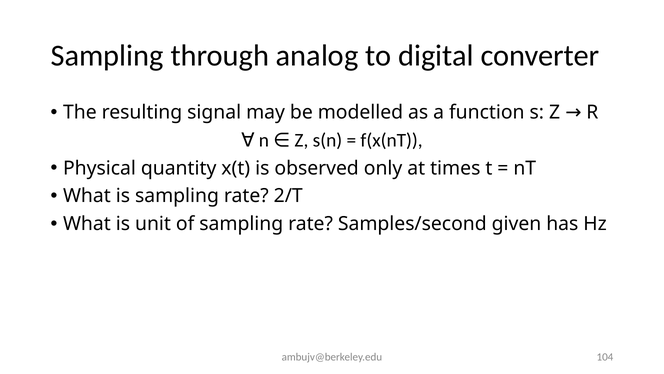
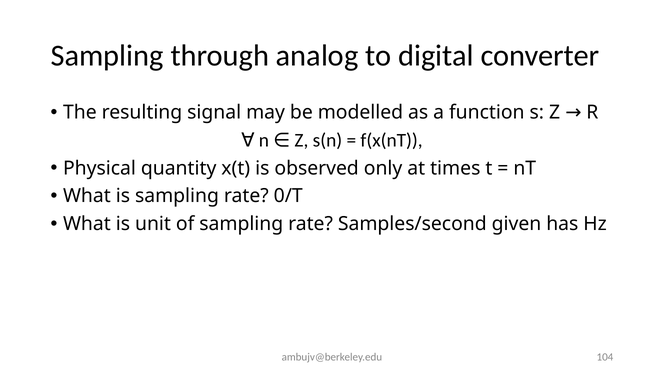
2/T: 2/T -> 0/T (288, 196)
